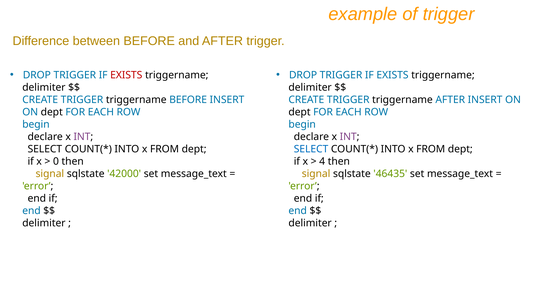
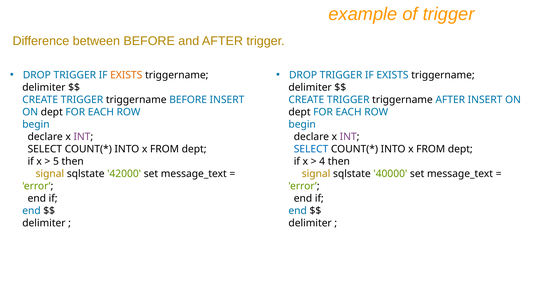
EXISTS colour: red -> orange (126, 75)
0: 0 -> 5 (56, 161)
46435: 46435 -> 40000 (390, 174)
